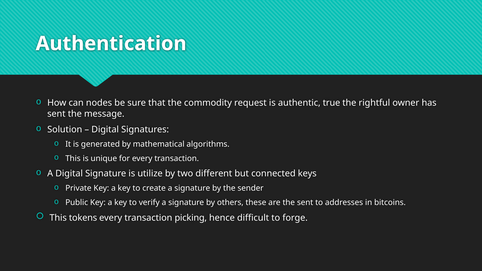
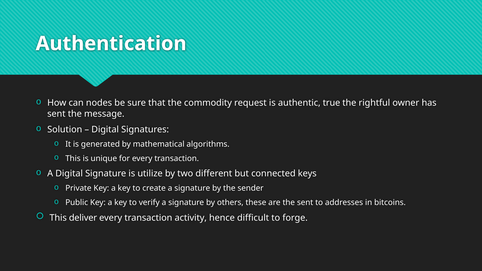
tokens: tokens -> deliver (83, 218)
picking: picking -> activity (191, 218)
